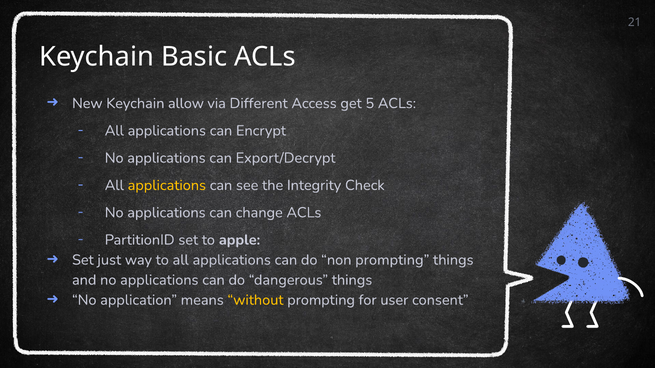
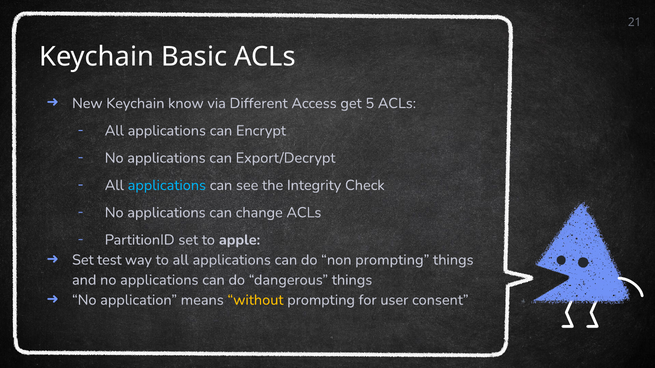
allow: allow -> know (186, 103)
applications colour: yellow -> light blue (167, 185)
just: just -> test (109, 260)
